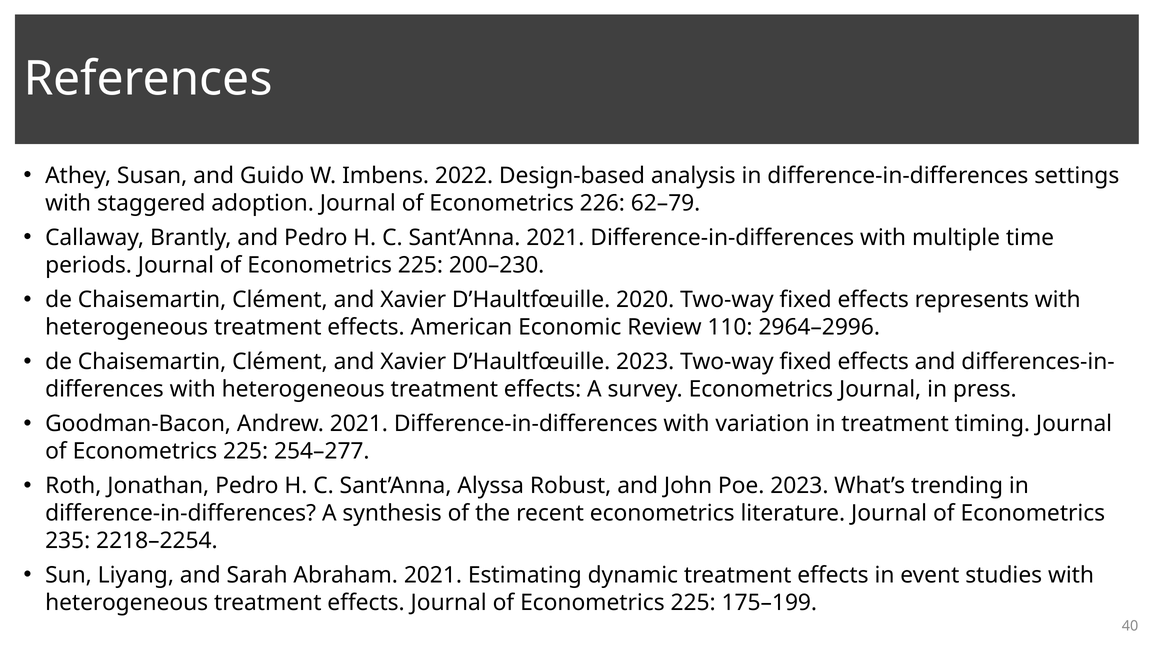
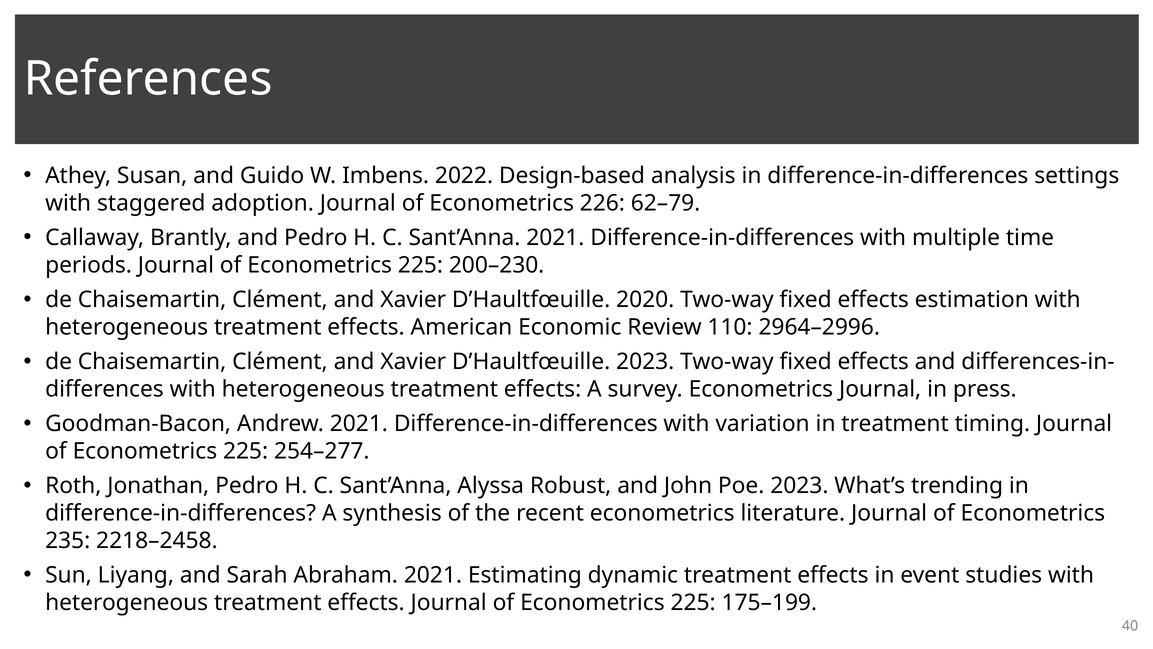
represents: represents -> estimation (972, 300)
2218–2254: 2218–2254 -> 2218–2458 (157, 540)
